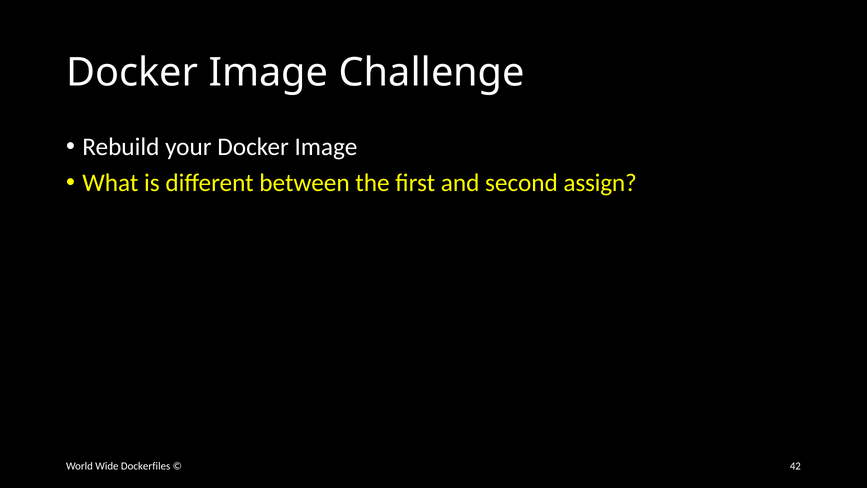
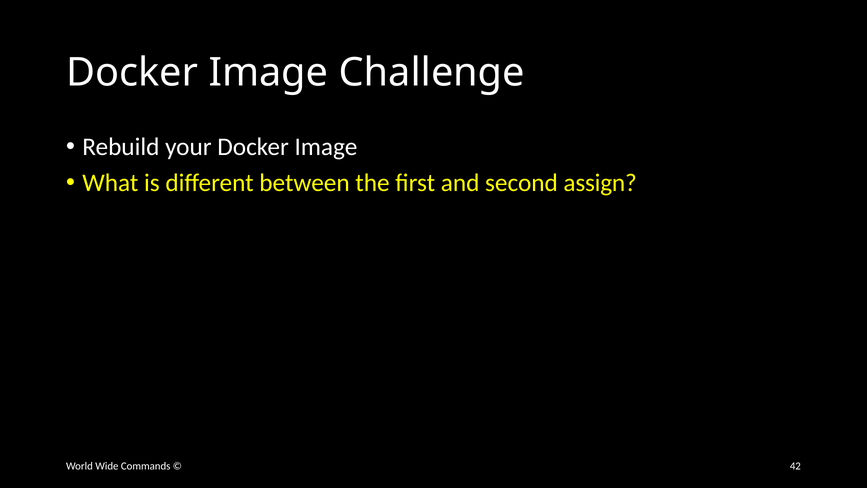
Dockerfiles: Dockerfiles -> Commands (146, 466)
